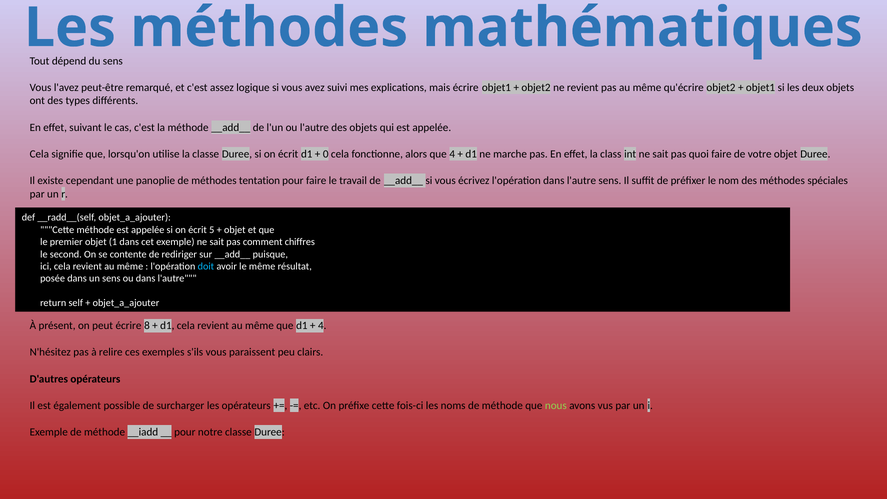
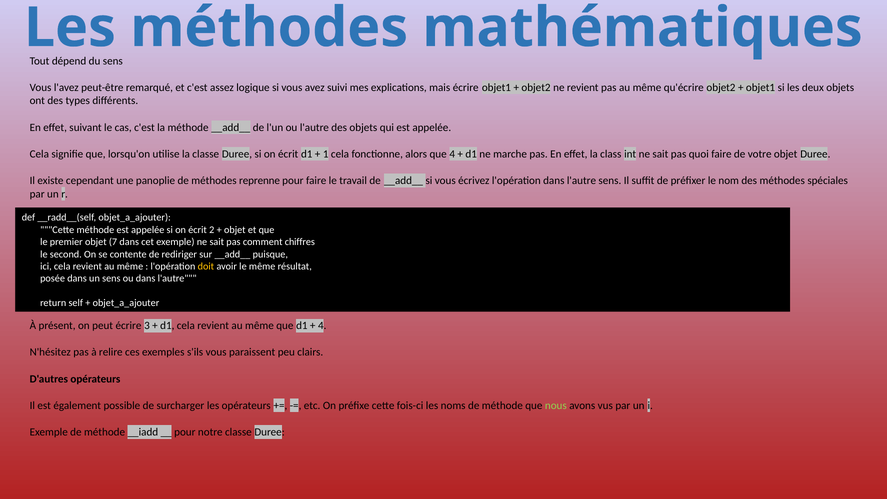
0: 0 -> 1 (326, 154)
tentation: tentation -> reprenne (259, 181)
5: 5 -> 2 (212, 230)
1: 1 -> 7 (113, 242)
doit colour: light blue -> yellow (206, 266)
8: 8 -> 3 (147, 326)
